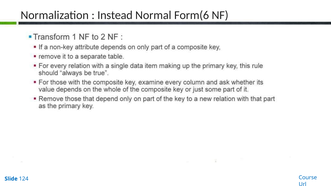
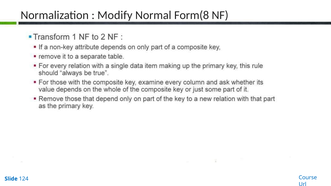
Instead: Instead -> Modify (115, 15)
Form(6: Form(6 -> Form(8 (192, 15)
